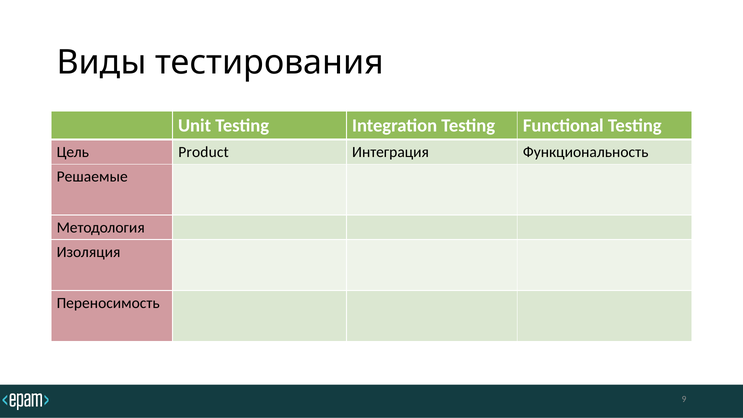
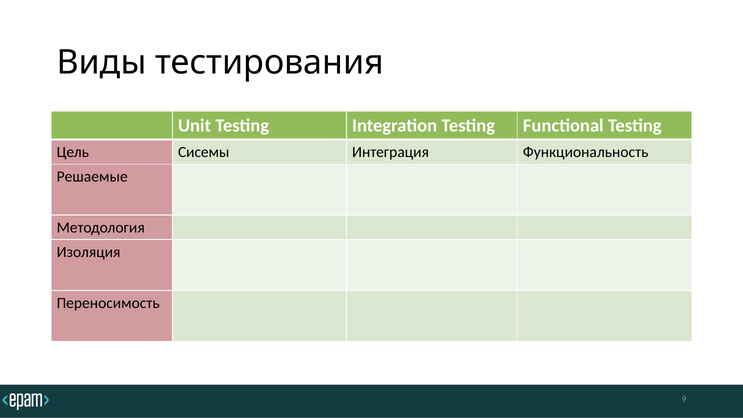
Product: Product -> Сисемы (204, 152)
